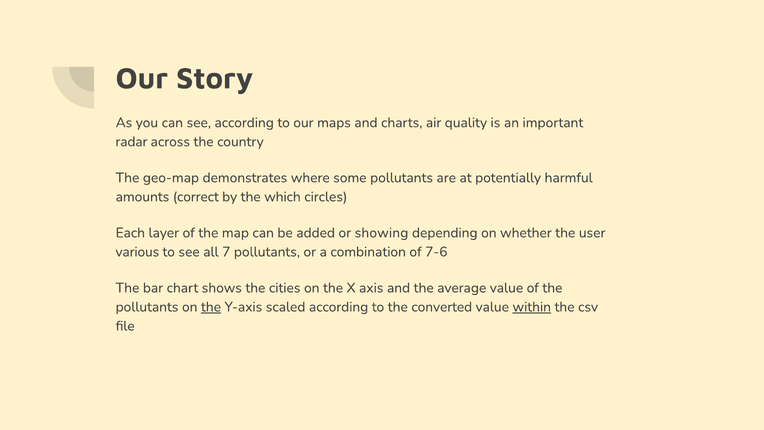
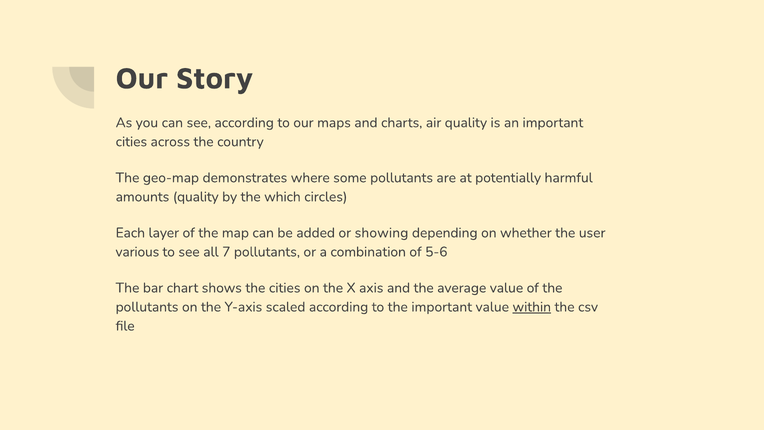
radar: radar -> cities (131, 142)
amounts correct: correct -> quality (196, 197)
7-6: 7-6 -> 5-6 (436, 252)
the underline: present -> none (211, 307)
the converted: converted -> important (442, 307)
